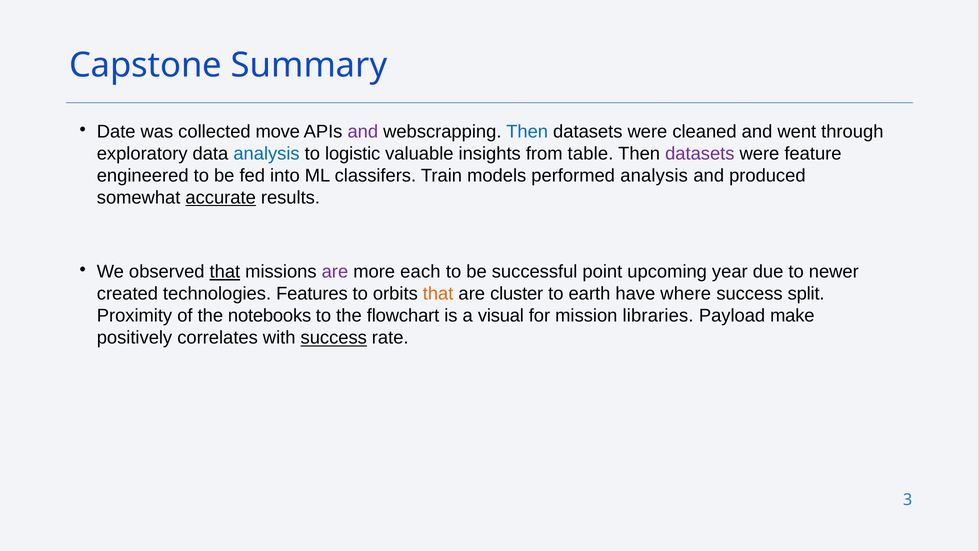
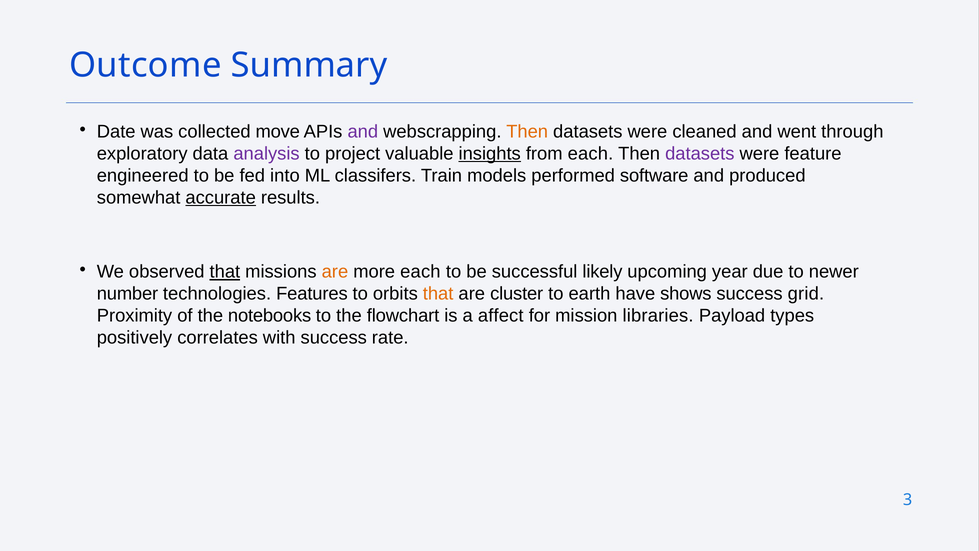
Capstone: Capstone -> Outcome (145, 65)
Then colour: blue -> orange (527, 132)
analysis colour: blue -> purple (267, 154)
logistic: logistic -> project (353, 154)
insights underline: none -> present (490, 154)
from table: table -> each (590, 154)
performed analysis: analysis -> software (654, 176)
are colour: purple -> orange (335, 272)
point: point -> likely (602, 272)
created: created -> number (127, 294)
where: where -> shows (686, 294)
split: split -> grid (806, 294)
visual: visual -> affect (501, 316)
make: make -> types (792, 316)
success underline: present -> none (334, 338)
